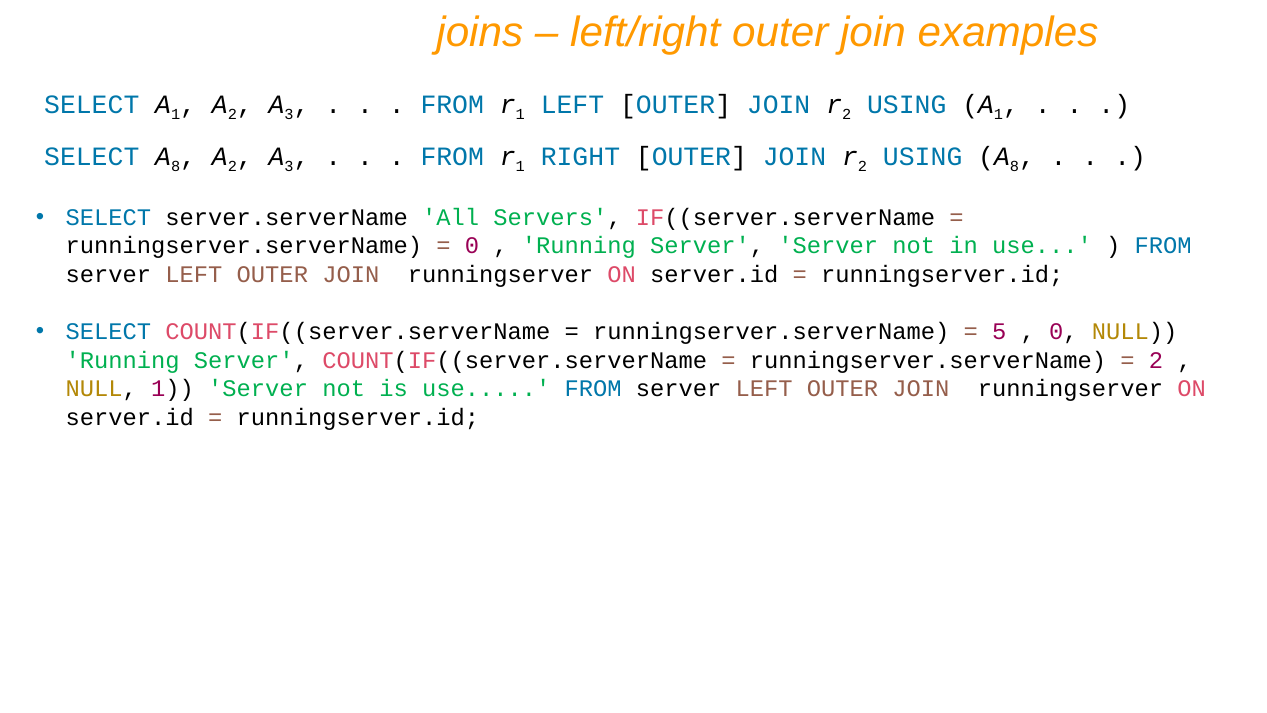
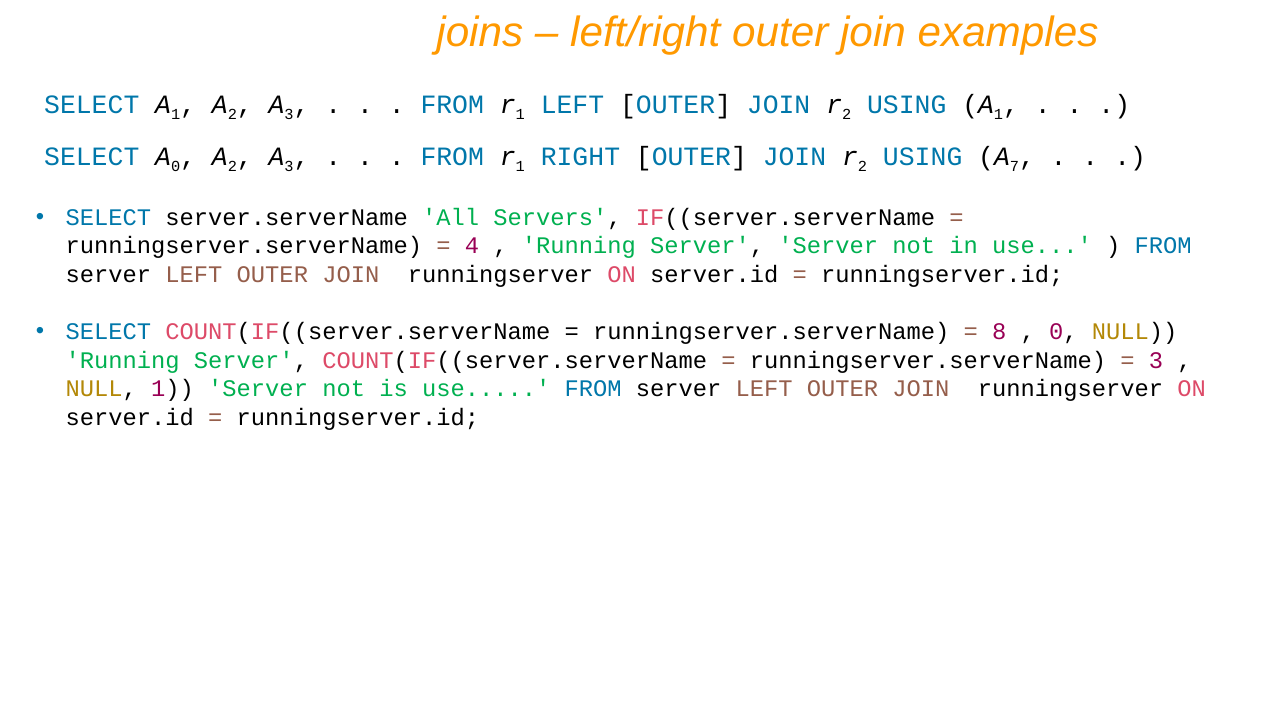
8: 8 -> 0 (176, 167)
8: 8 -> 7 (1014, 167)
0: 0 -> 4 (472, 246)
5: 5 -> 8 (999, 332)
2: 2 -> 3 (1156, 360)
